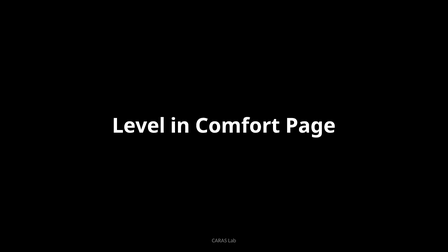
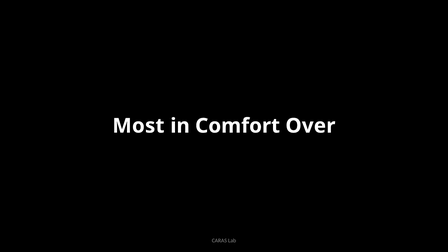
Level: Level -> Most (138, 126)
Page: Page -> Over (310, 126)
